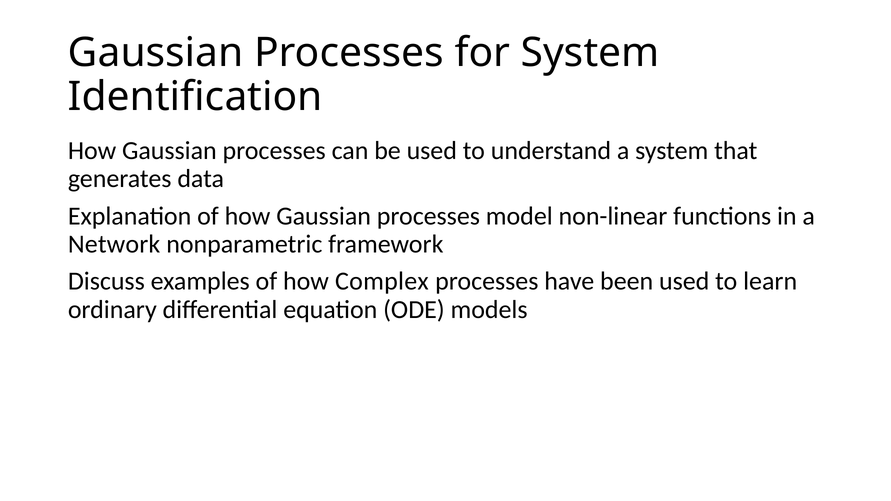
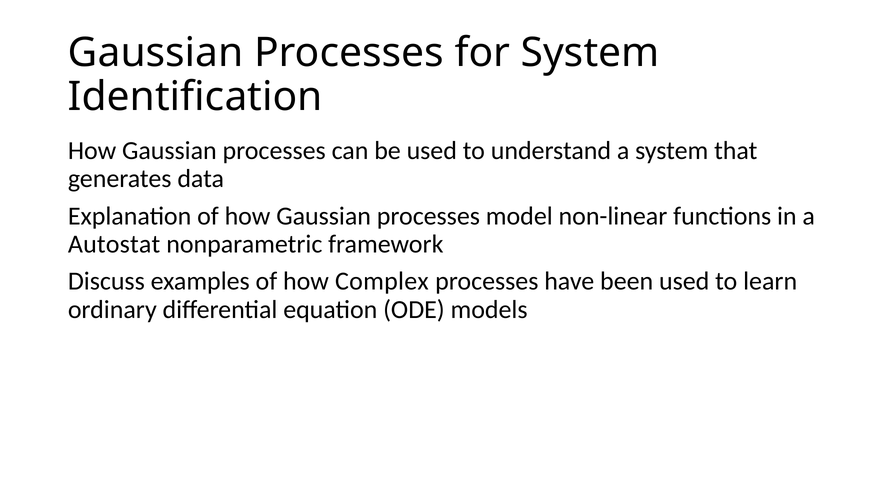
Network: Network -> Autostat (114, 244)
